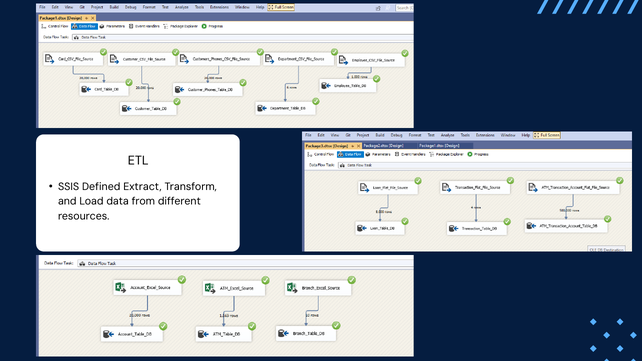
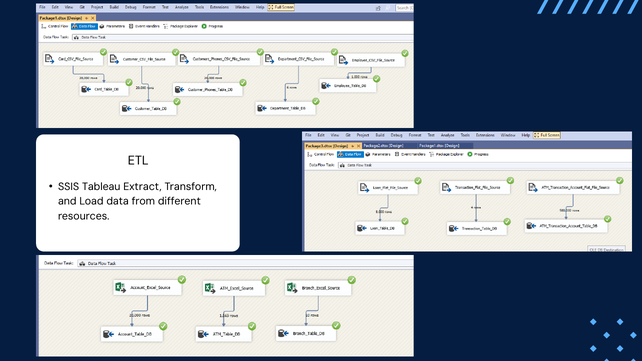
Defined: Defined -> Tableau (101, 187)
